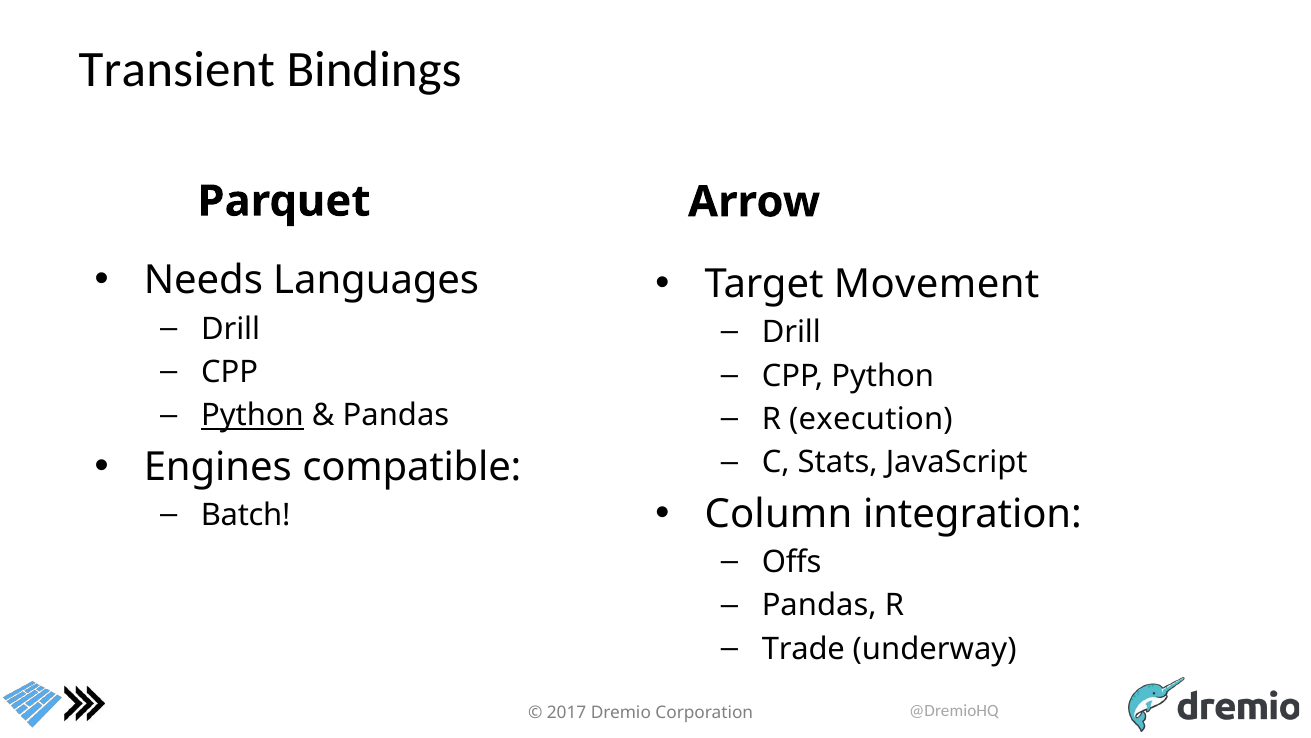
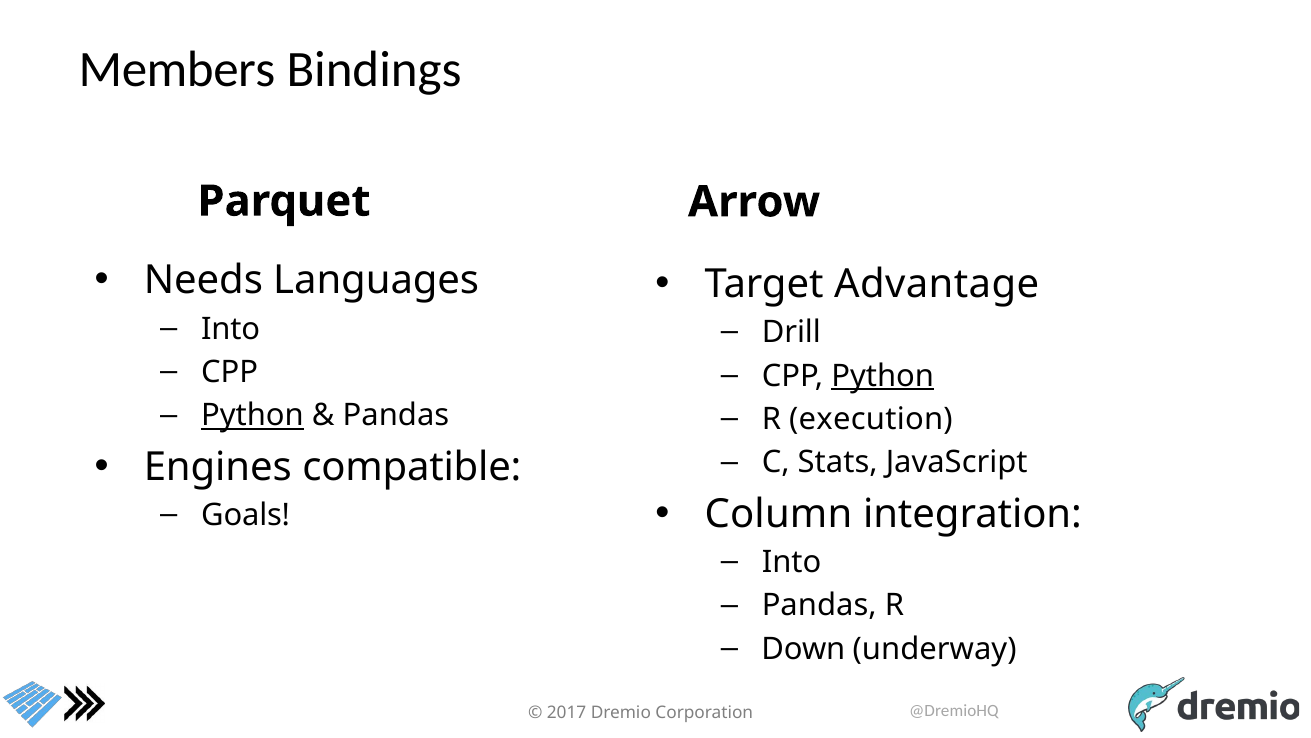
Transient: Transient -> Members (177, 70)
Movement: Movement -> Advantage (937, 284)
Drill: Drill -> Into (231, 329)
Python underline: none -> present (883, 376)
Batch: Batch -> Goals (246, 515)
Offs: Offs -> Into (792, 562)
Trade: Trade -> Down (803, 649)
